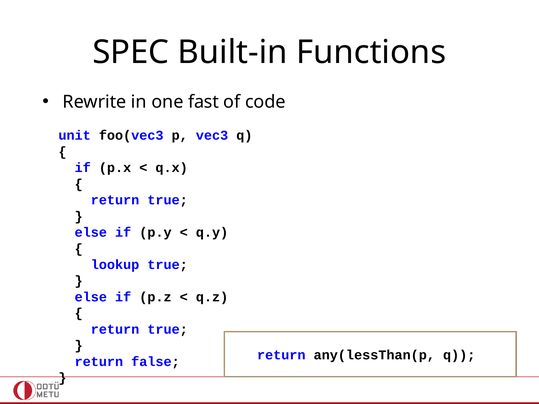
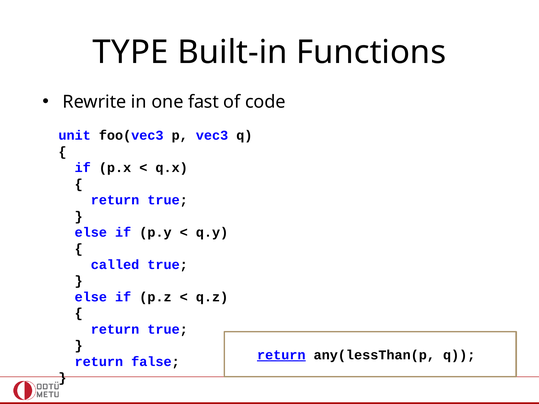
SPEC: SPEC -> TYPE (130, 52)
lookup: lookup -> called (115, 265)
return underline: none -> present (281, 355)
